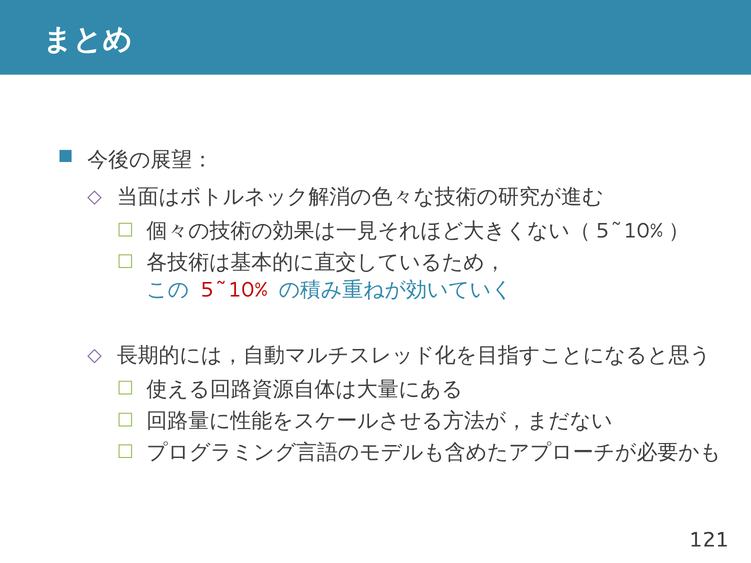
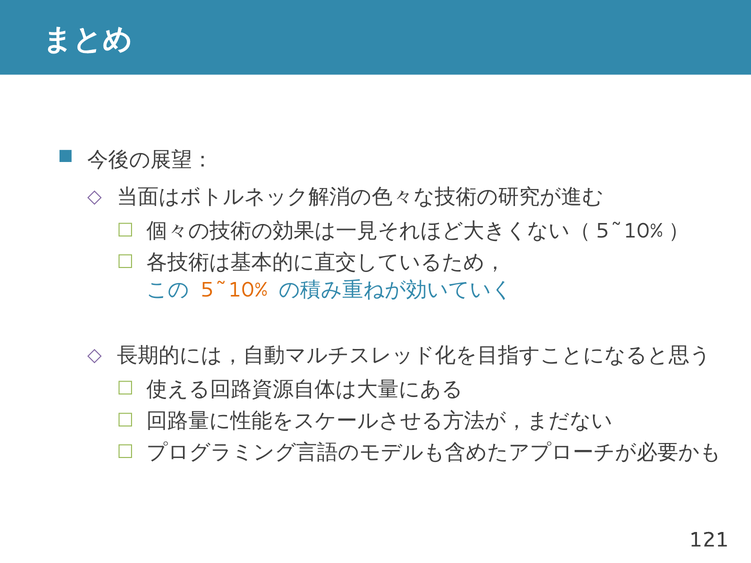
5~10% colour: red -> orange (234, 290)
